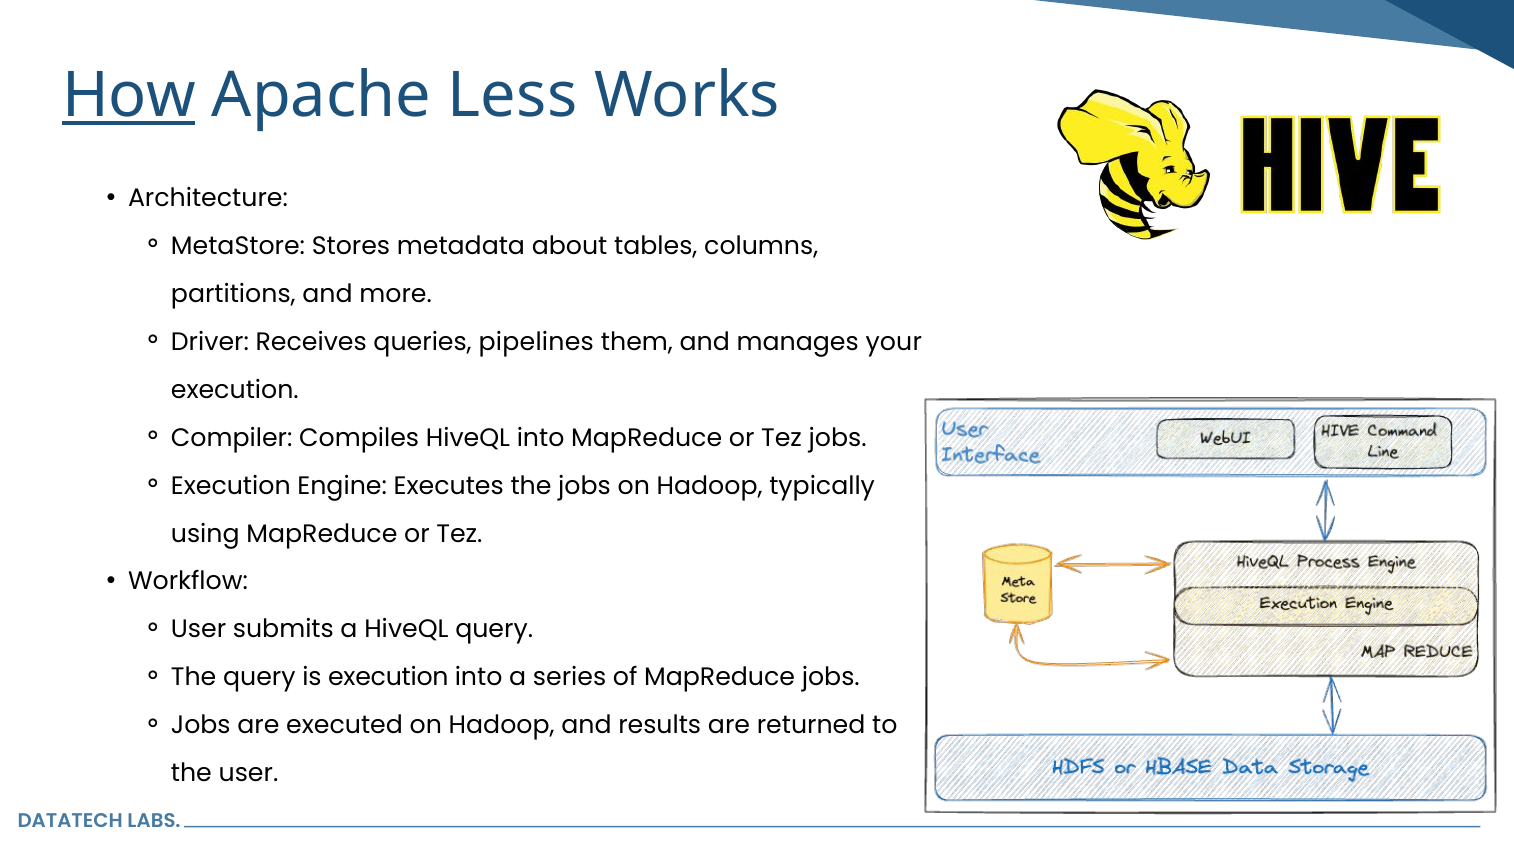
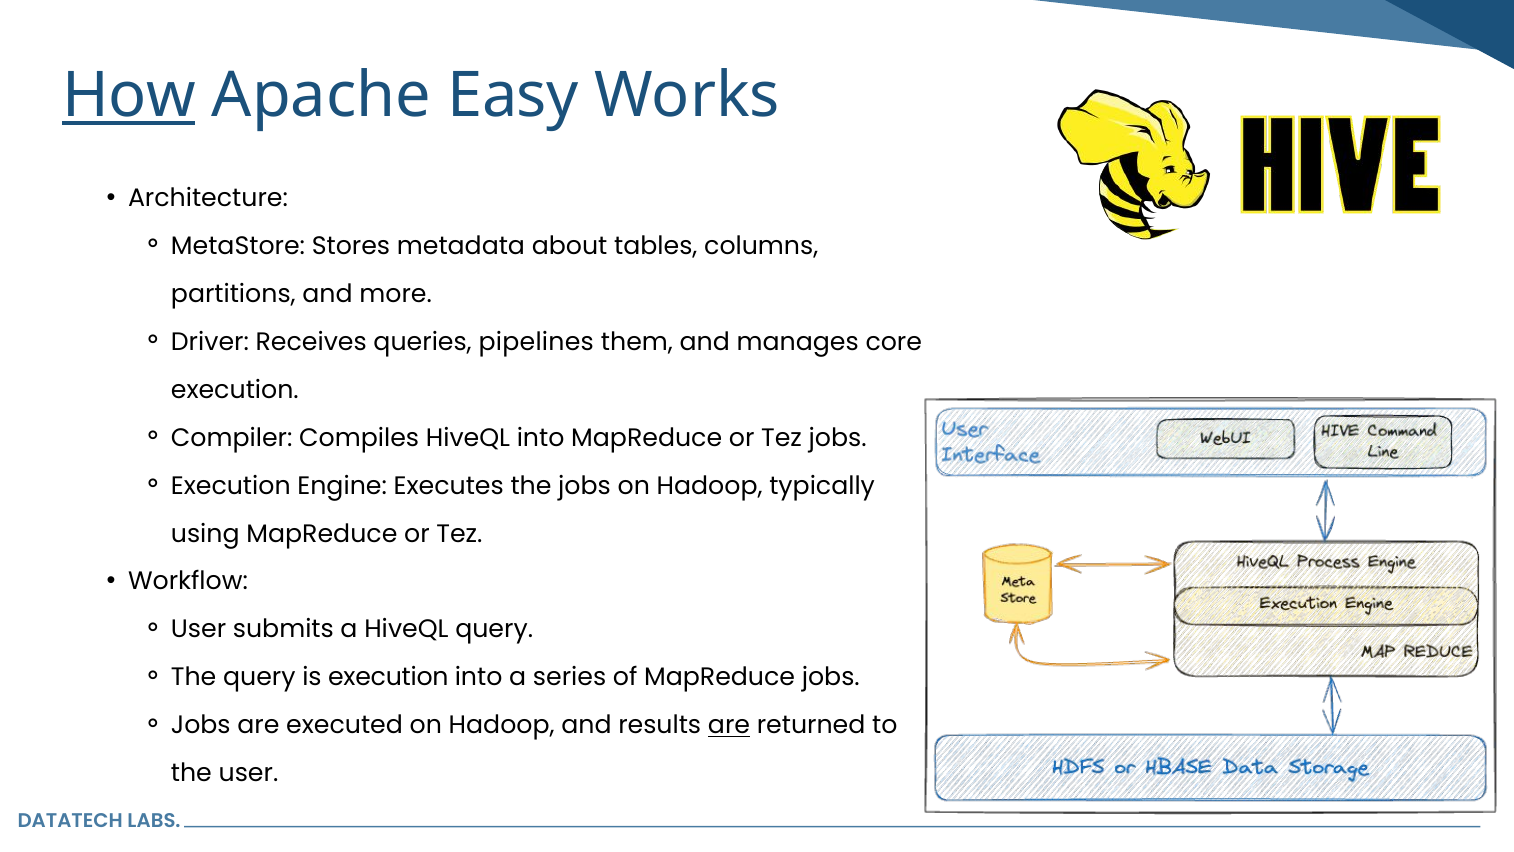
Less: Less -> Easy (513, 96)
your: your -> core (894, 342)
are underline: none -> present (729, 725)
